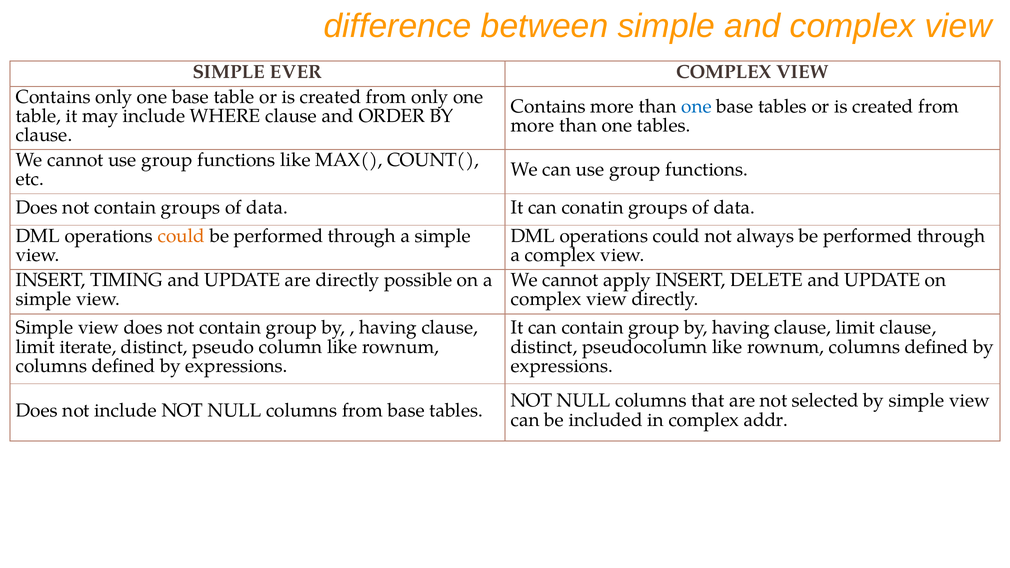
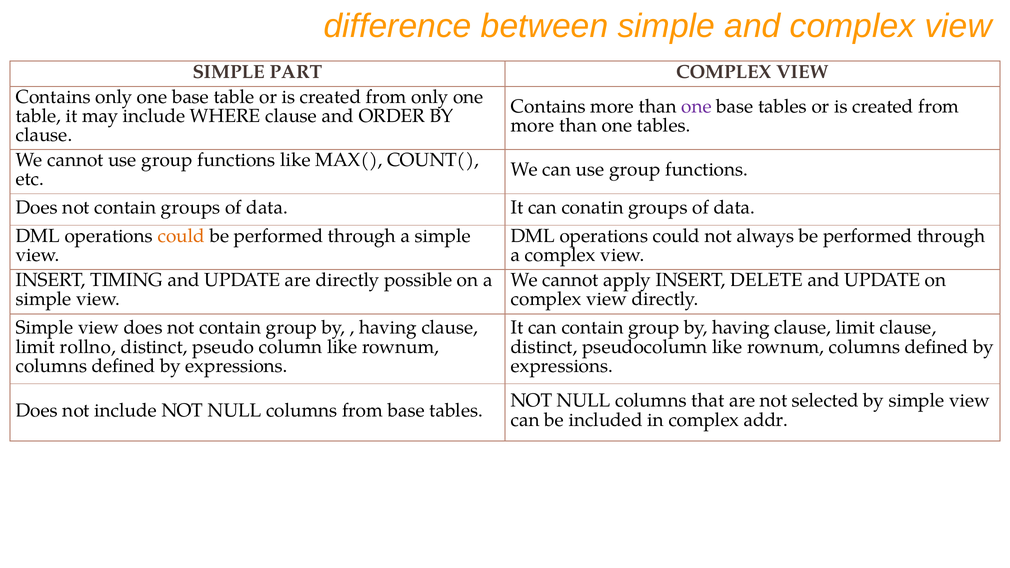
EVER: EVER -> PART (296, 72)
one colour: blue -> purple (697, 106)
iterate: iterate -> rollno (88, 347)
